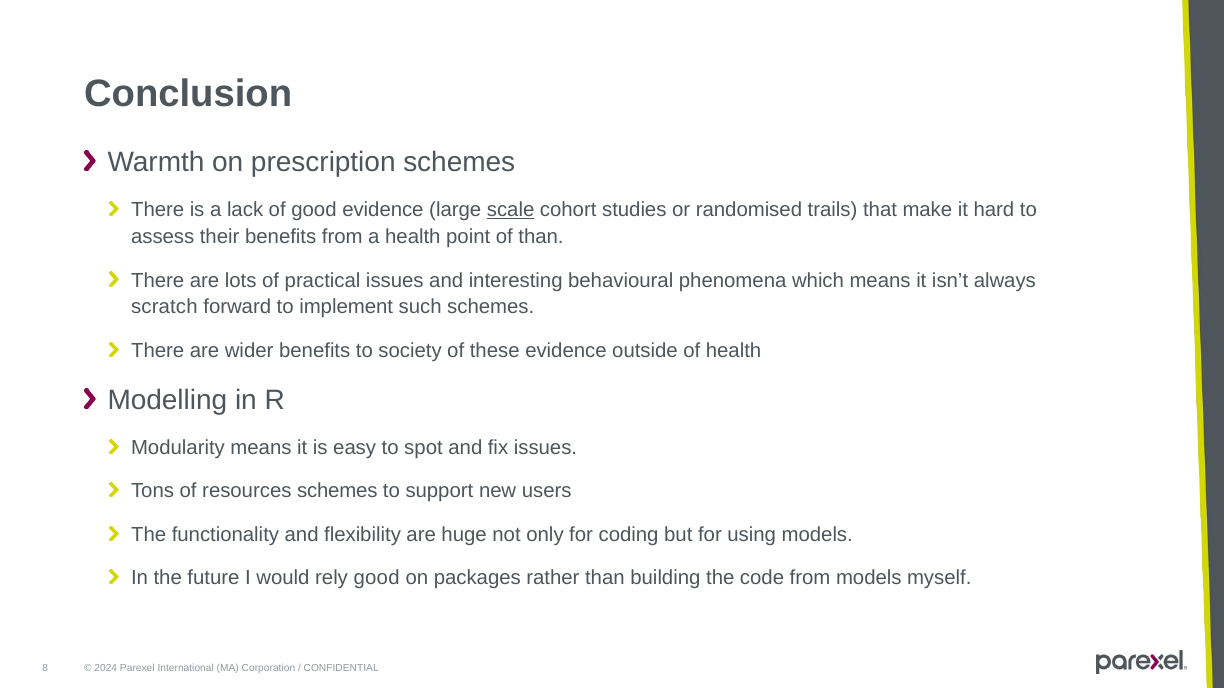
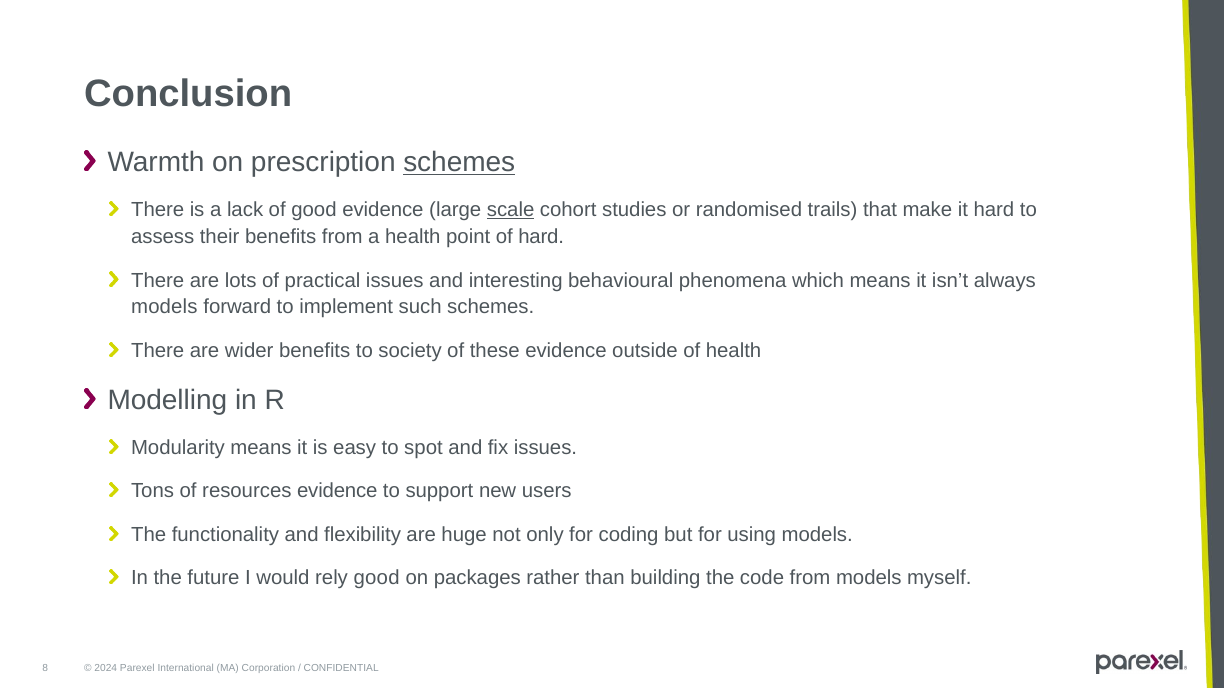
schemes underline: none -> present (459, 163)
of than: than -> hard (541, 237)
scratch: scratch -> models (164, 307)
resources schemes: schemes -> evidence (337, 492)
